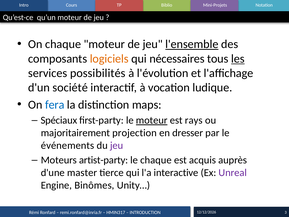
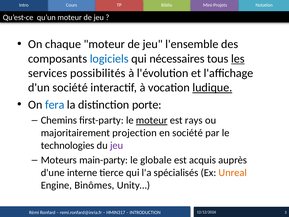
l'ensemble underline: present -> none (192, 44)
logiciels colour: orange -> blue (109, 59)
ludique underline: none -> present (212, 88)
maps: maps -> porte (147, 105)
Spéciaux: Spéciaux -> Chemins (59, 120)
en dresser: dresser -> société (188, 133)
événements: événements -> technologies (68, 145)
artist-party: artist-party -> main-party (104, 160)
le chaque: chaque -> globale (156, 160)
master: master -> interne (82, 172)
interactive: interactive -> spécialisés (176, 172)
Unreal colour: purple -> orange (233, 172)
